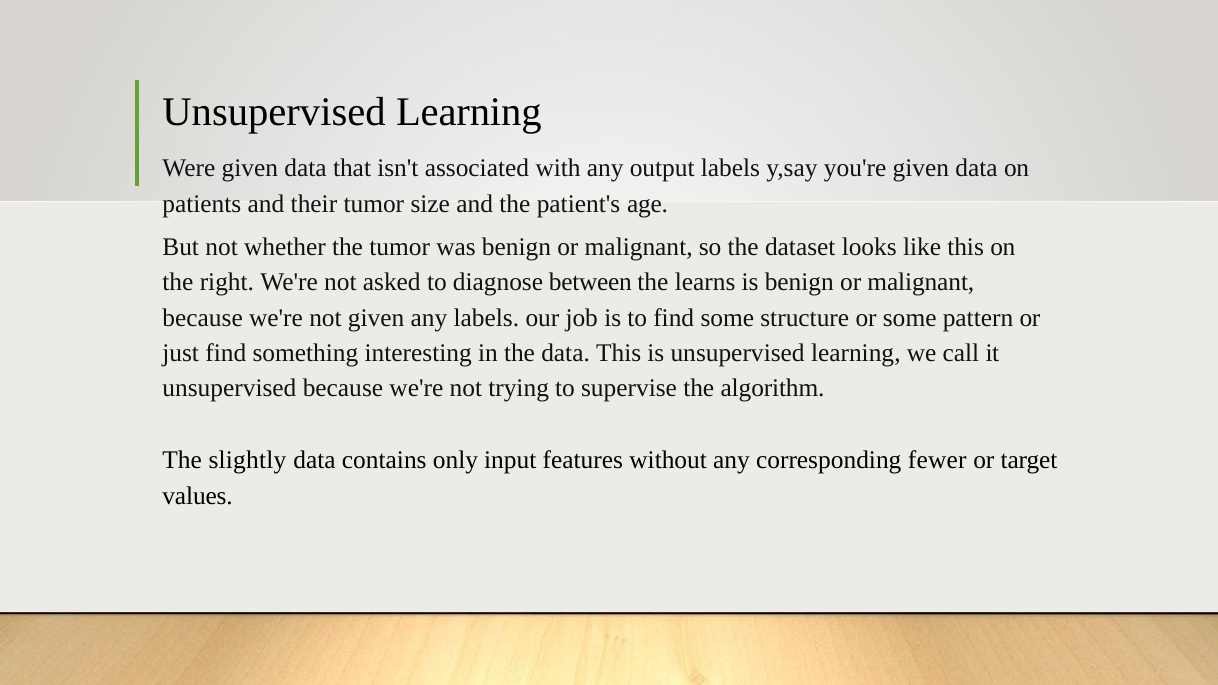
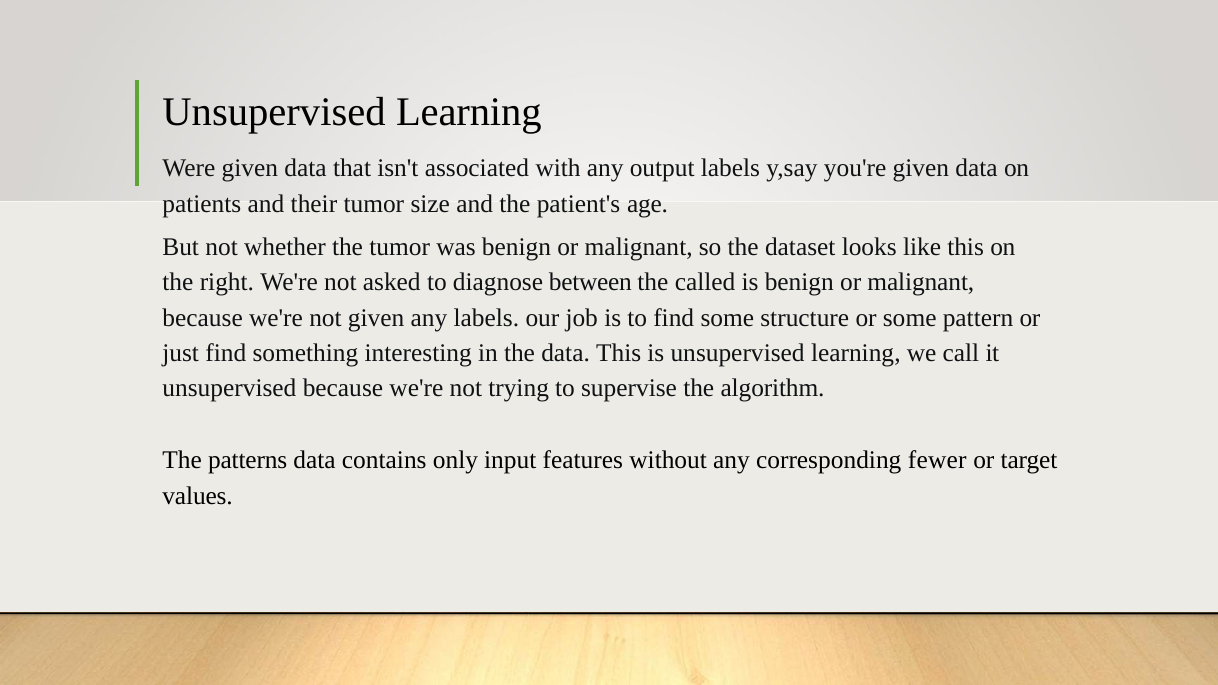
learns: learns -> called (705, 283)
slightly: slightly -> patterns (248, 461)
